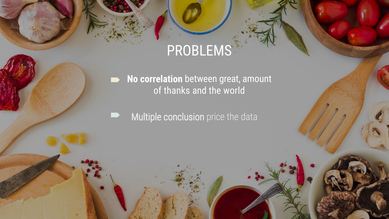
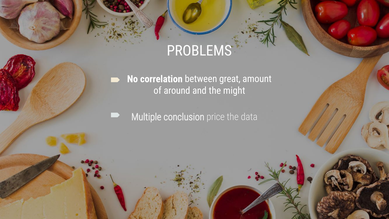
thanks: thanks -> around (177, 91)
world: world -> might (234, 91)
